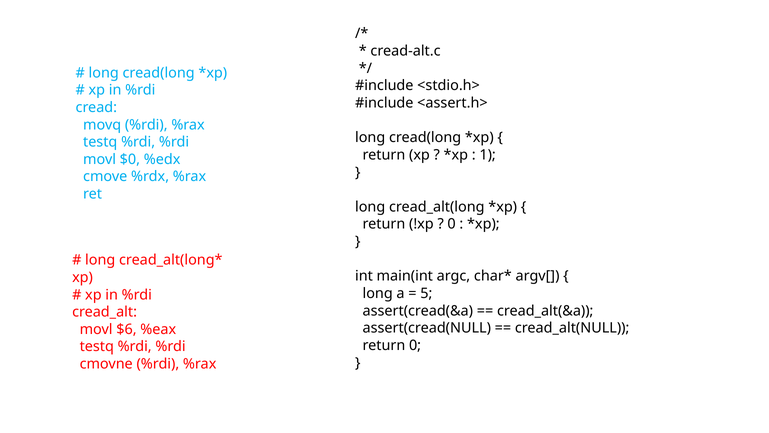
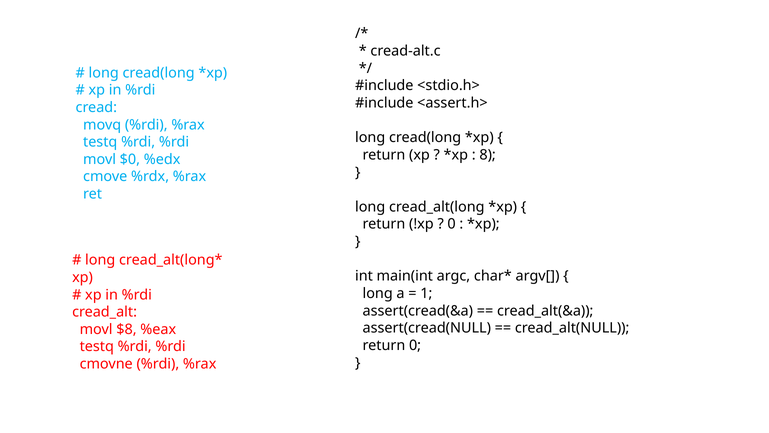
1: 1 -> 8 (488, 155)
5: 5 -> 1 (426, 293)
$6: $6 -> $8 (126, 329)
